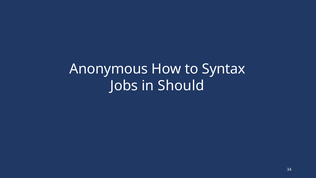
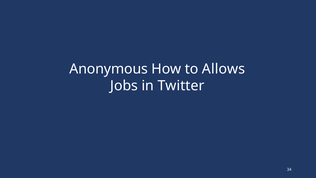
Syntax: Syntax -> Allows (224, 69)
Should: Should -> Twitter (181, 86)
